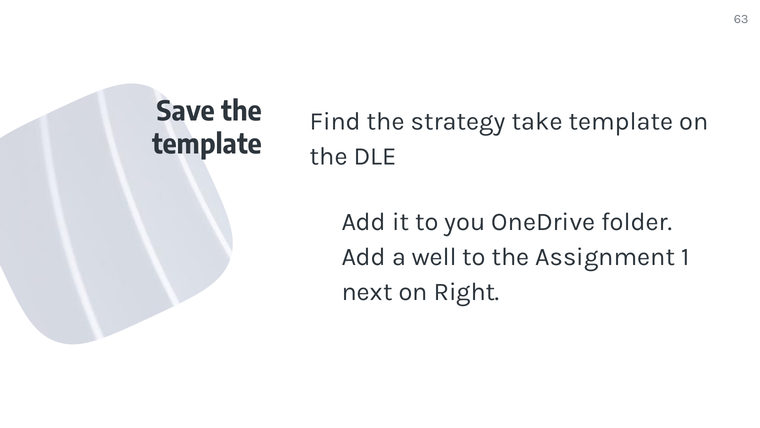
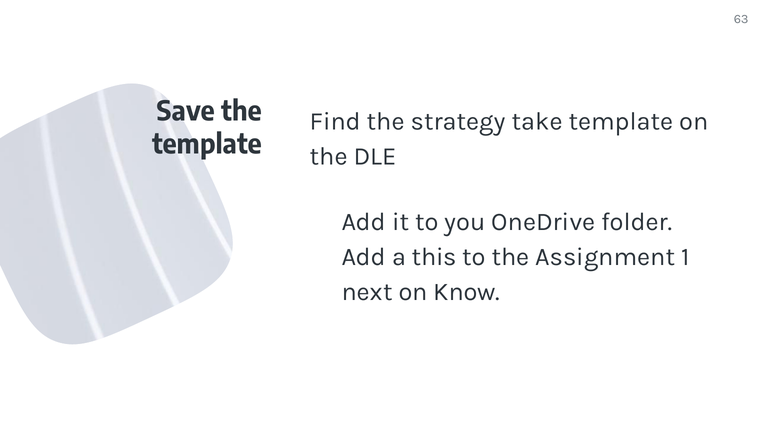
well: well -> this (434, 257)
Right: Right -> Know (467, 291)
